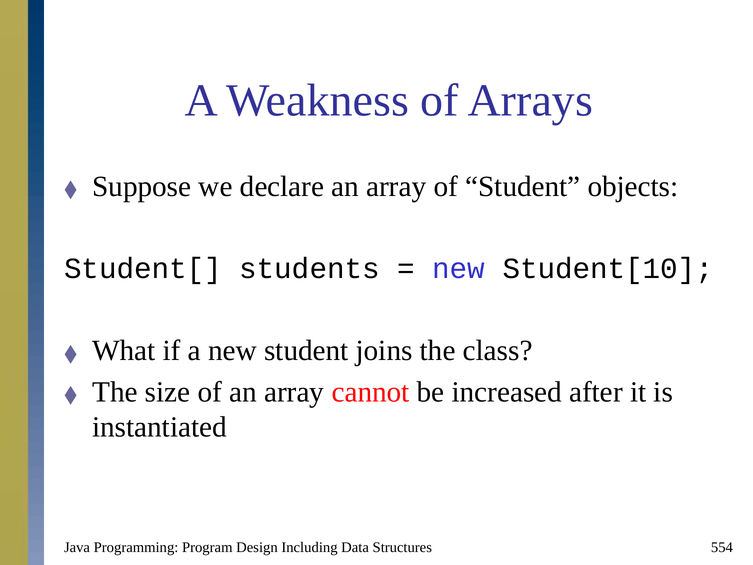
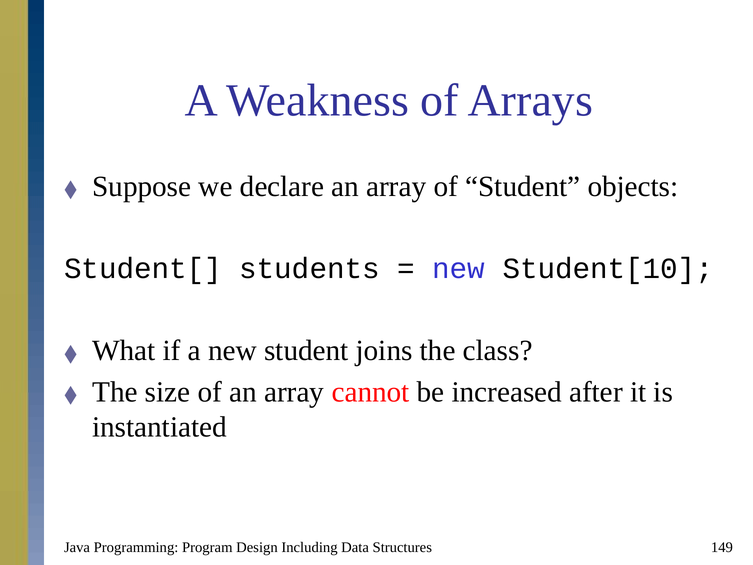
554: 554 -> 149 (722, 547)
